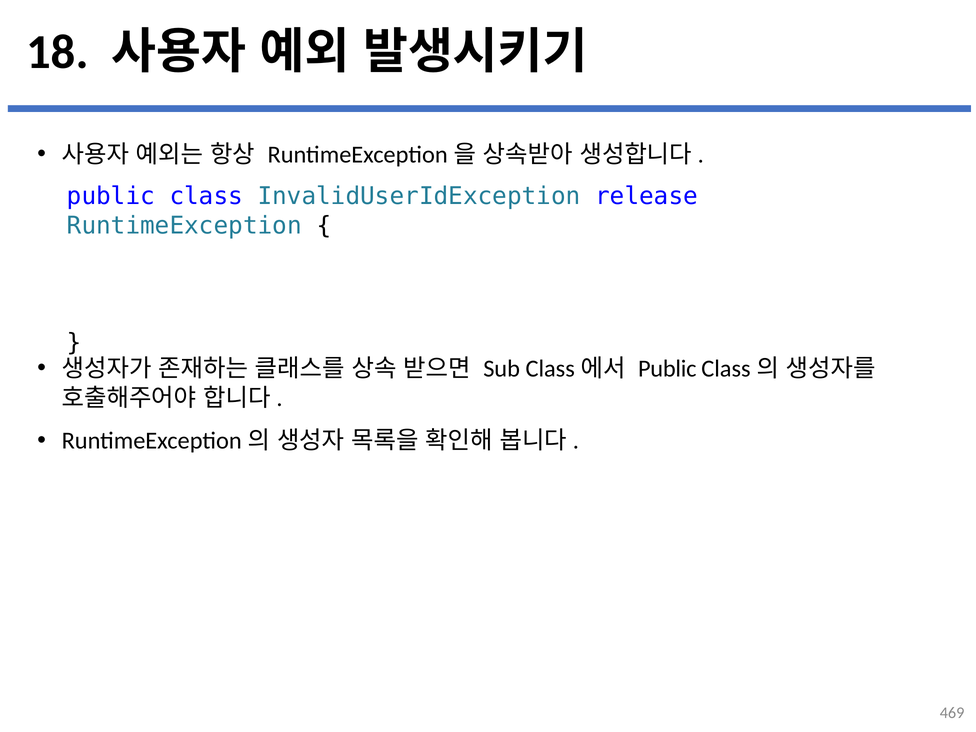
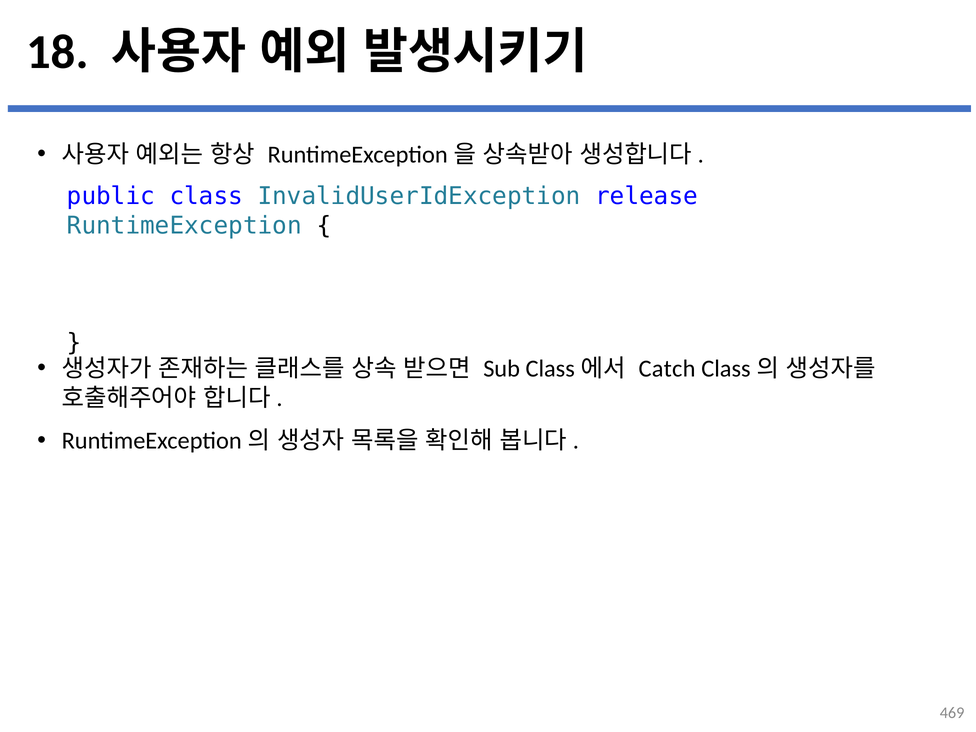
Public: Public -> Catch (667, 369)
